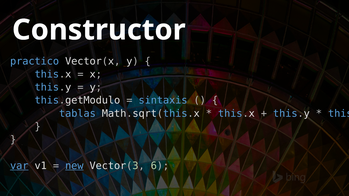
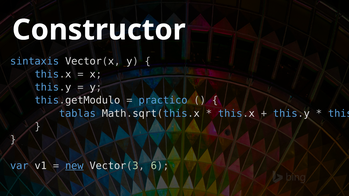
practico: practico -> sintaxis (35, 61)
sintaxis: sintaxis -> practico (163, 101)
var underline: present -> none (19, 166)
